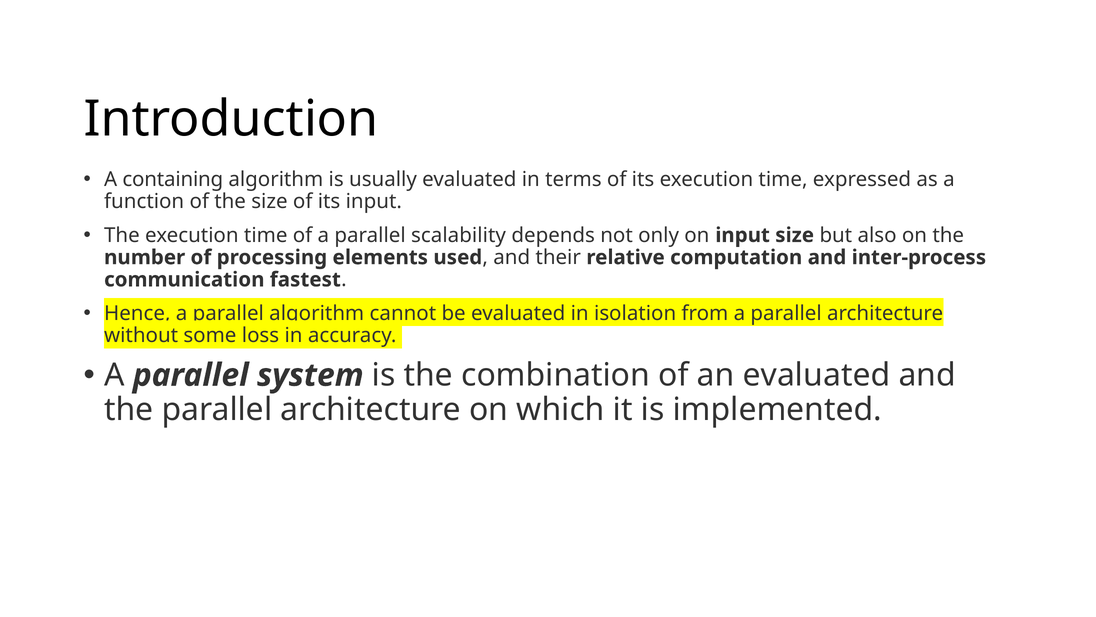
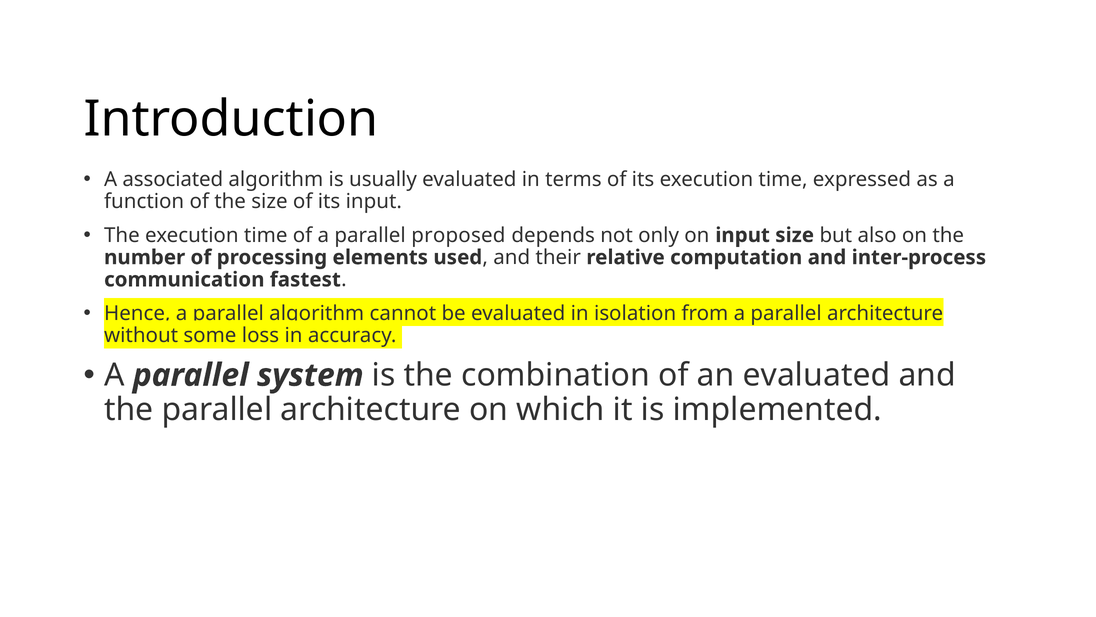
containing: containing -> associated (173, 179)
scalability: scalability -> proposed (458, 235)
